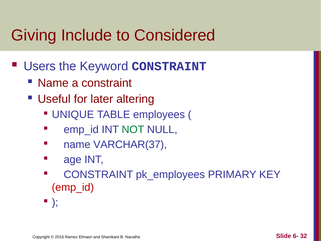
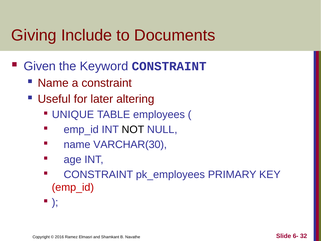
Considered: Considered -> Documents (175, 35)
Users: Users -> Given (40, 66)
NOT colour: green -> black (133, 129)
VARCHAR(37: VARCHAR(37 -> VARCHAR(30 (130, 144)
